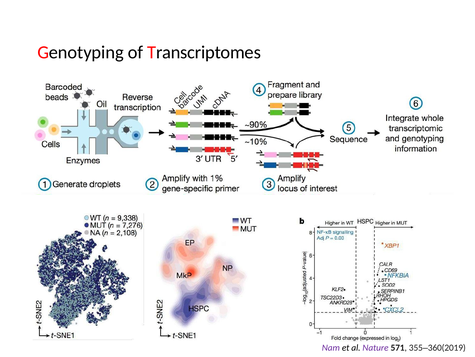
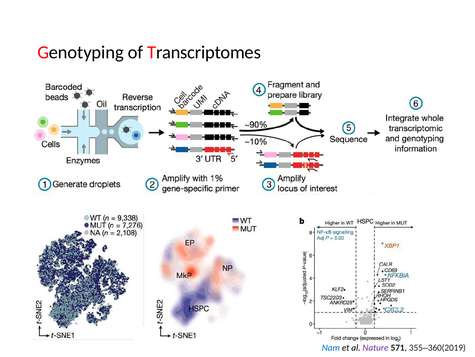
Nam colour: purple -> blue (331, 347)
